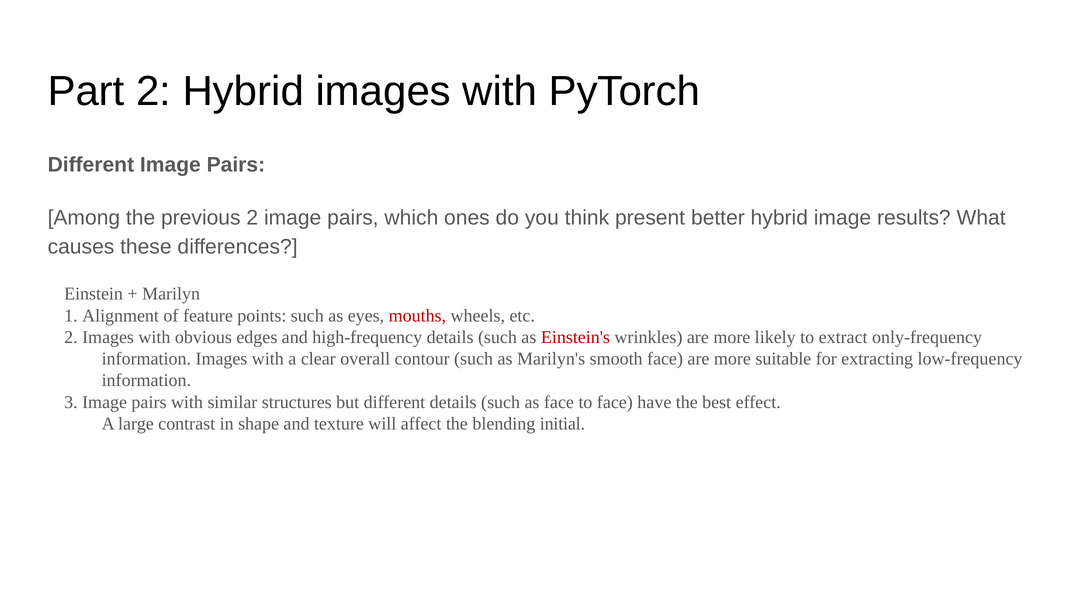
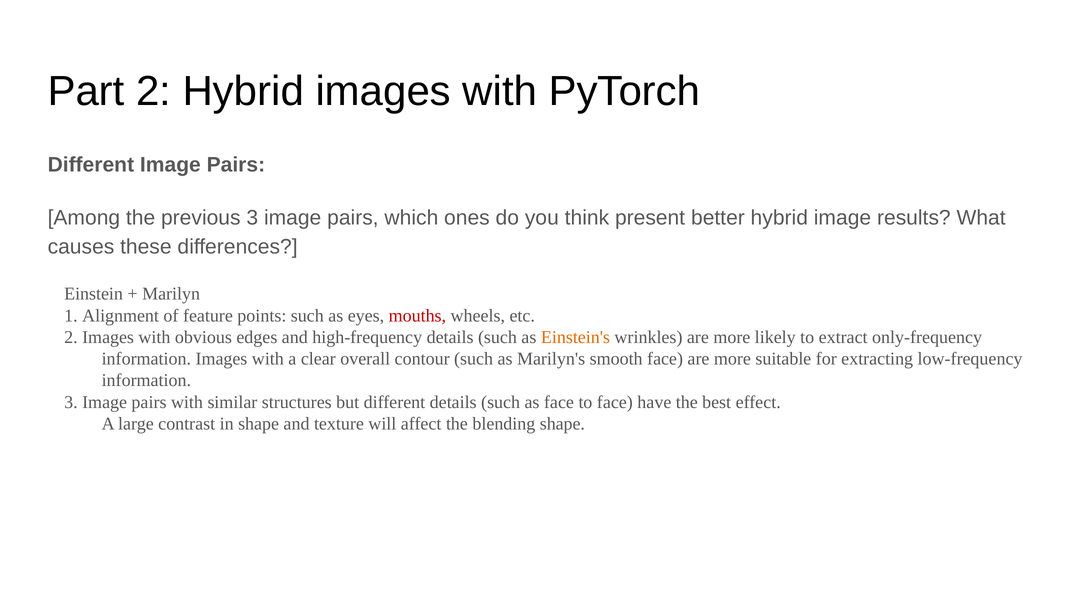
previous 2: 2 -> 3 (252, 218)
Einstein's colour: red -> orange (575, 337)
blending initial: initial -> shape (562, 424)
